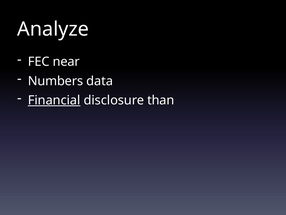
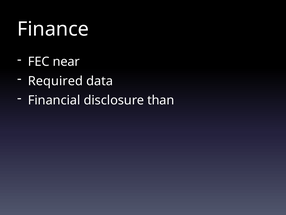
Analyze: Analyze -> Finance (53, 29)
Numbers: Numbers -> Required (55, 81)
Financial underline: present -> none (54, 100)
